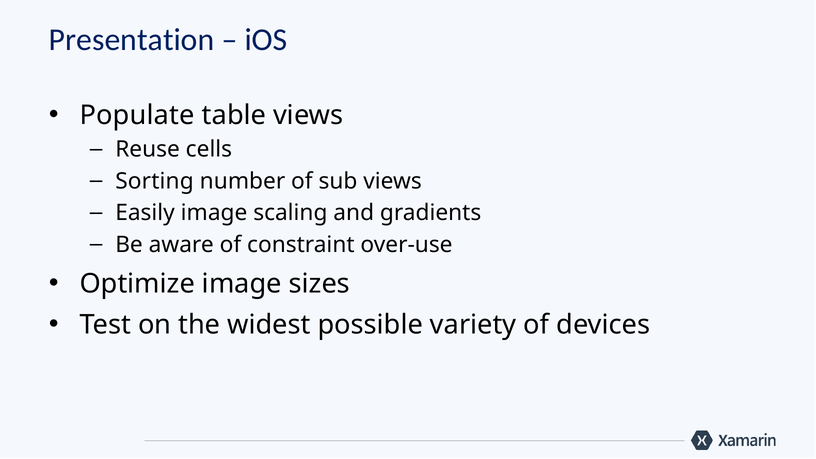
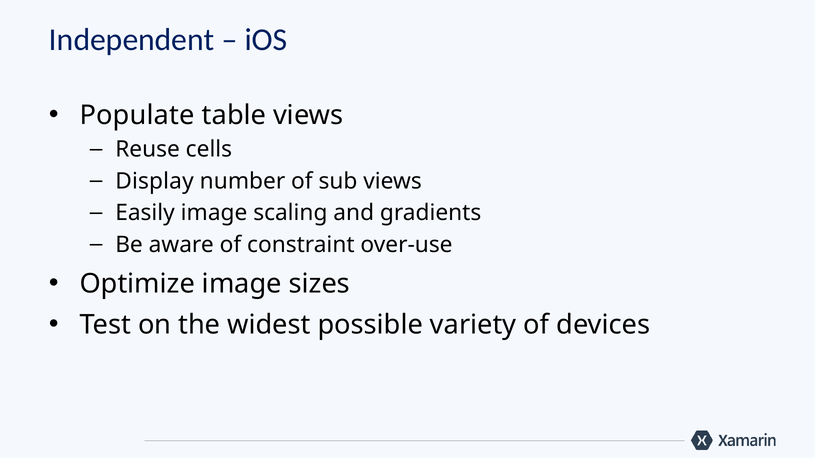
Presentation: Presentation -> Independent (132, 40)
Sorting: Sorting -> Display (154, 181)
